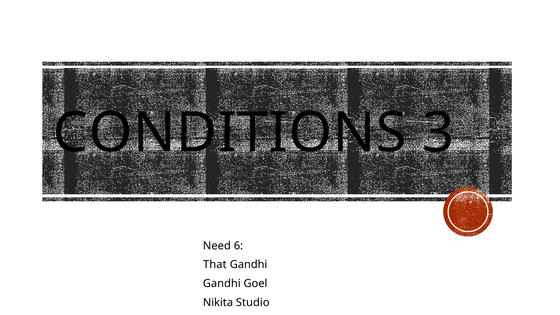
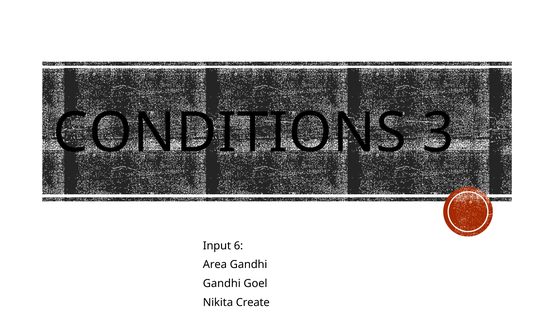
Need: Need -> Input (217, 246)
That: That -> Area (215, 265)
Studio: Studio -> Create (253, 303)
